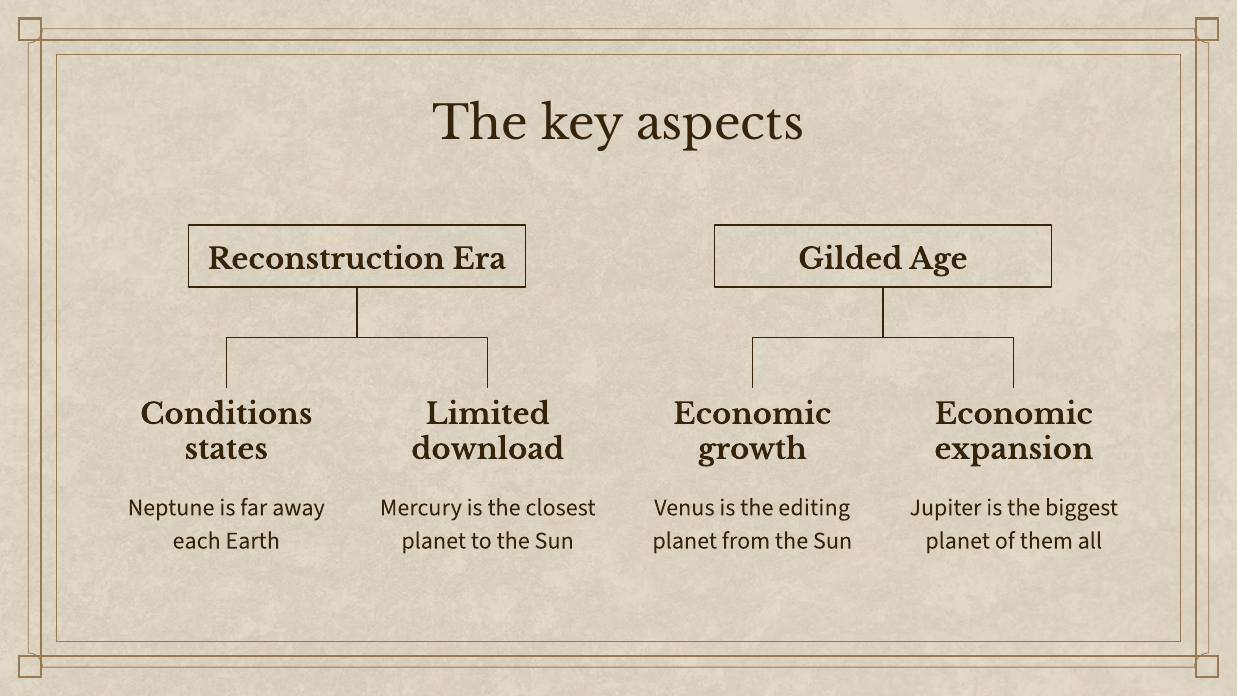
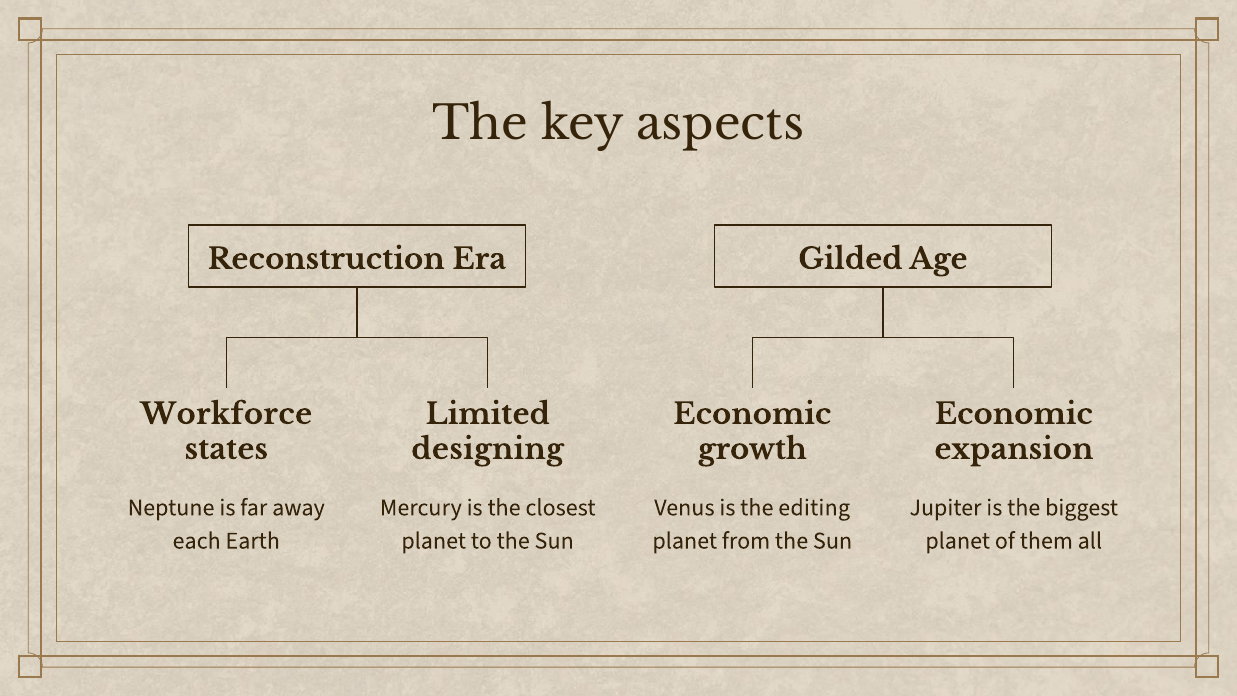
Conditions: Conditions -> Workforce (226, 414)
download: download -> designing (488, 449)
